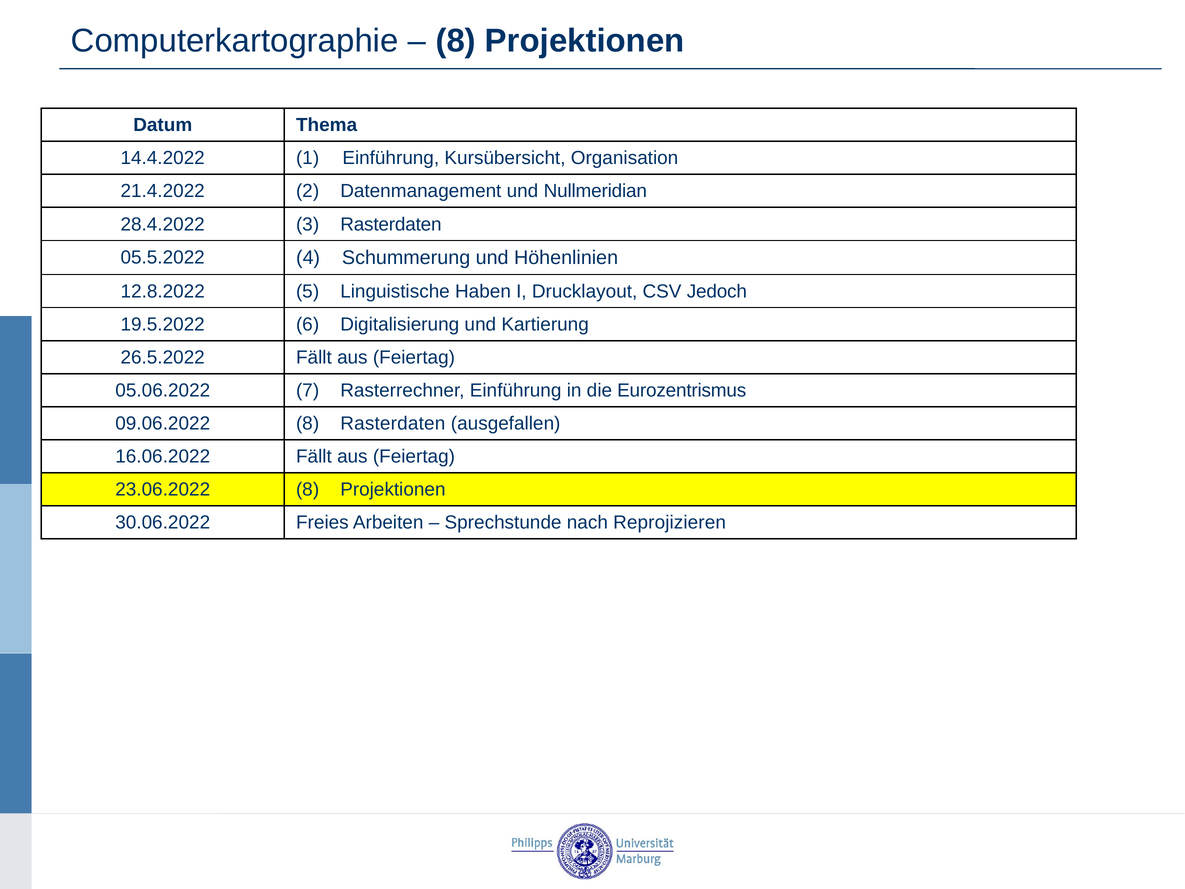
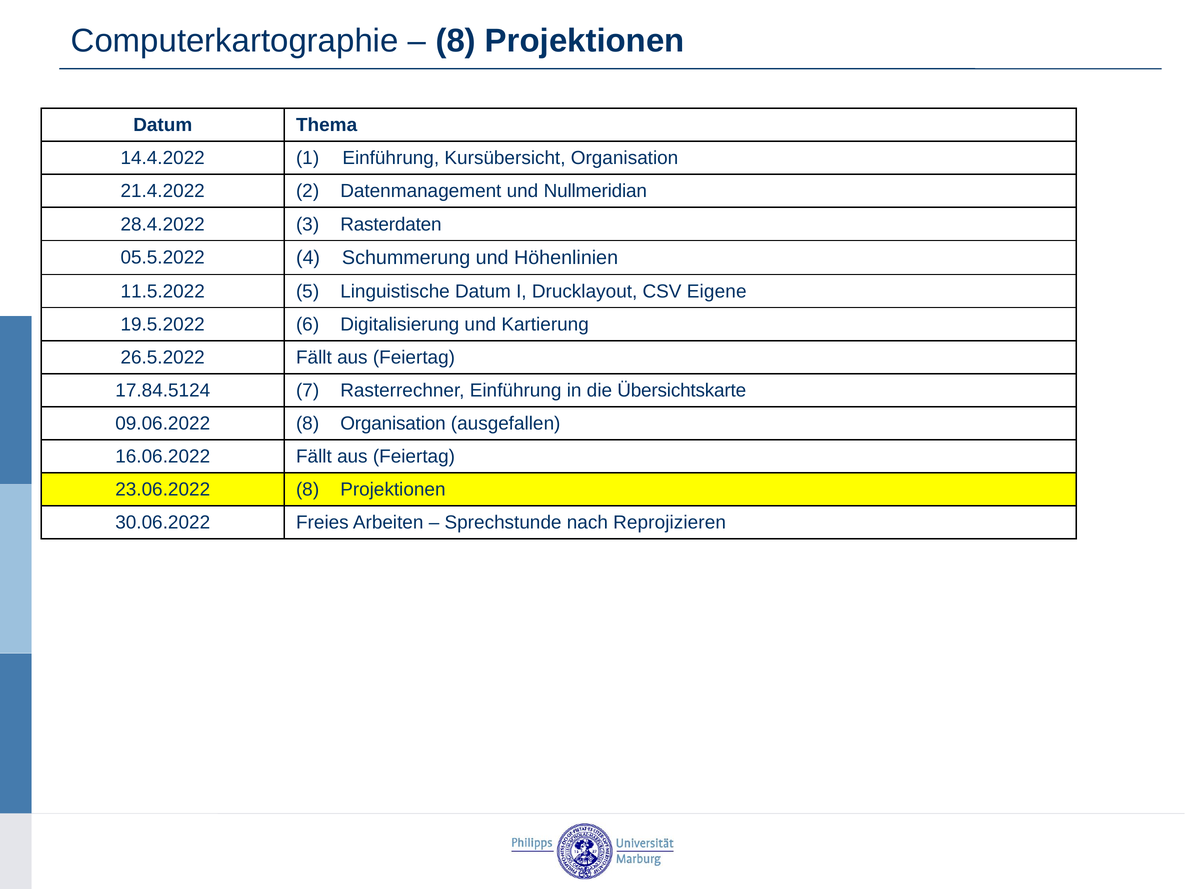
12.8.2022: 12.8.2022 -> 11.5.2022 (163, 291)
Linguistische Haben: Haben -> Datum (483, 291)
Jedoch: Jedoch -> Eigene (717, 291)
05.06.2022: 05.06.2022 -> 17.84.5124 (163, 390)
Eurozentrismus: Eurozentrismus -> Übersichtskarte (682, 390)
8 Rasterdaten: Rasterdaten -> Organisation (393, 423)
